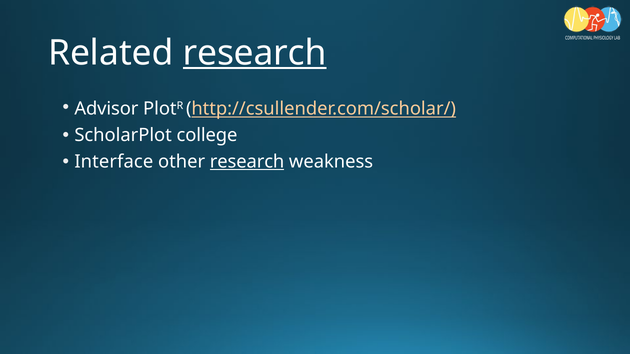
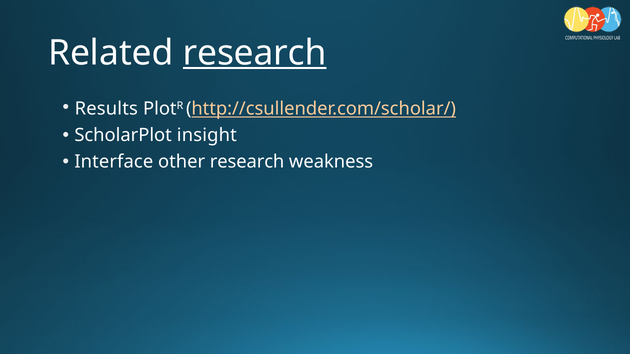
Advisor: Advisor -> Results (106, 109)
college: college -> insight (207, 136)
research underline: present -> none (247, 162)
